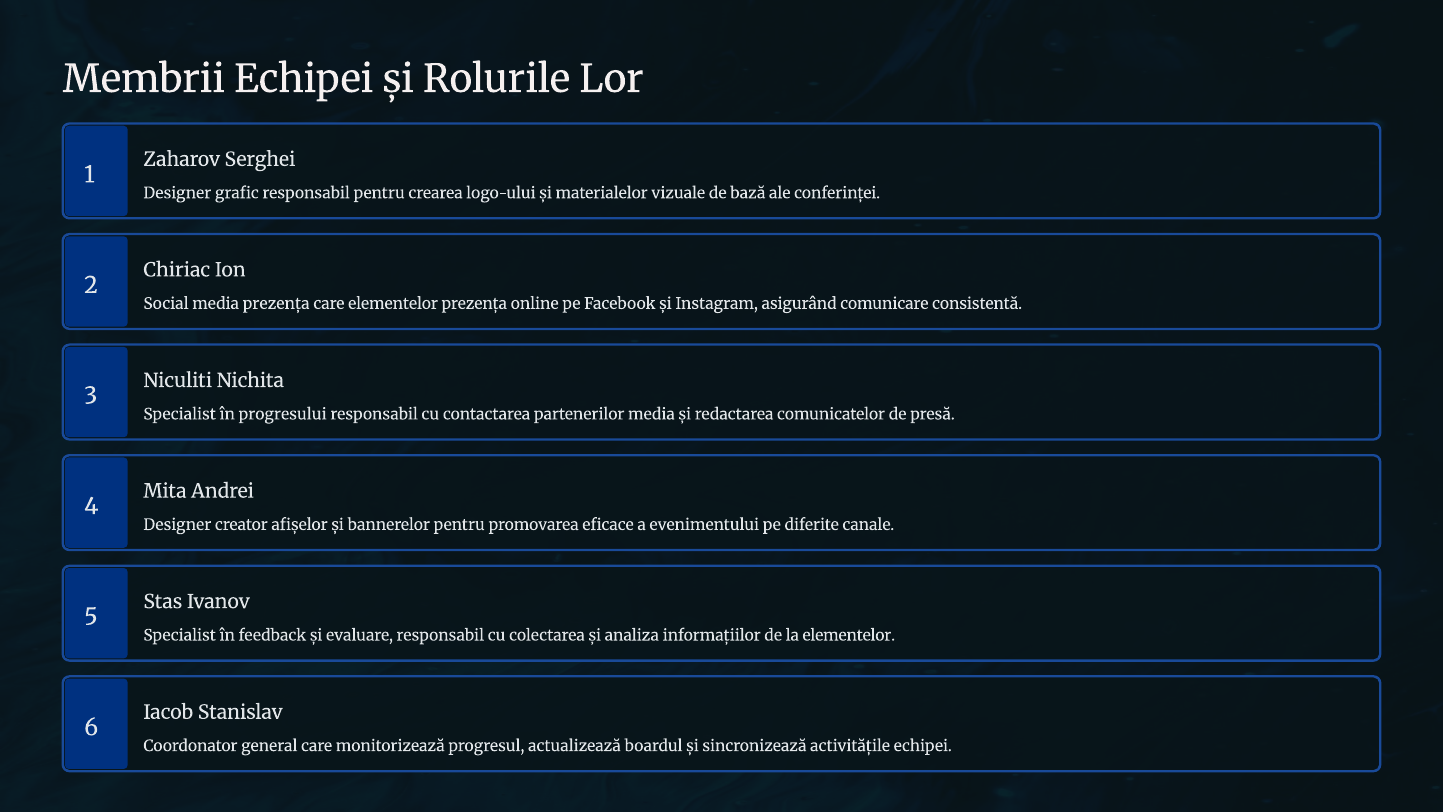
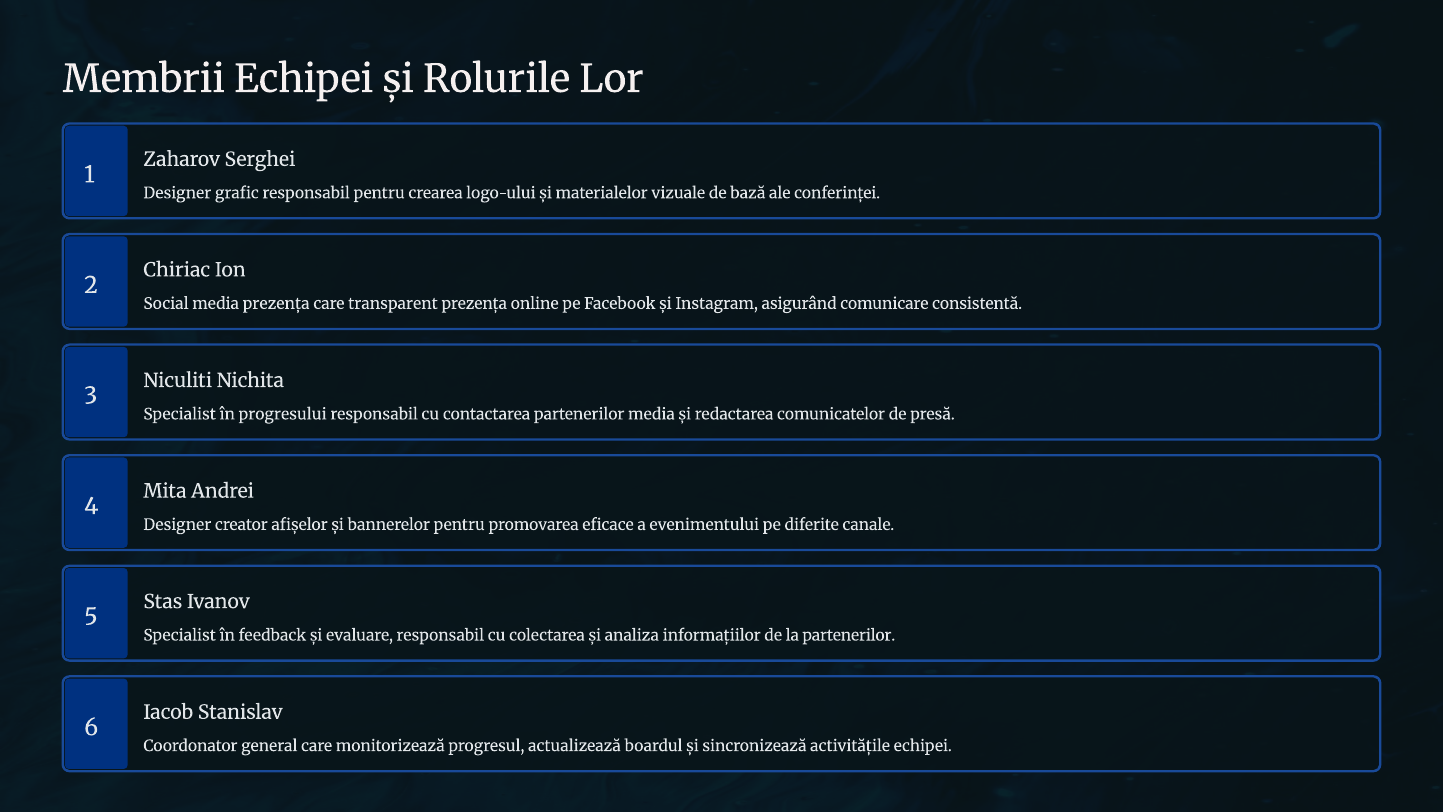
care elementelor: elementelor -> transparent (393, 304)
la elementelor: elementelor -> partenerilor (849, 635)
